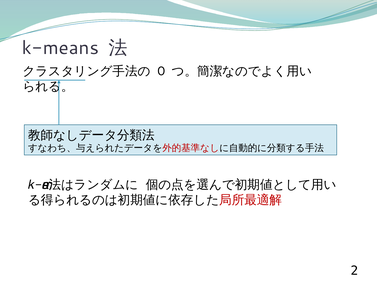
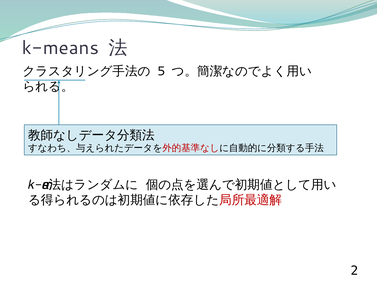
0: 0 -> 5 (161, 71)
